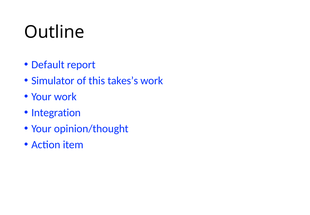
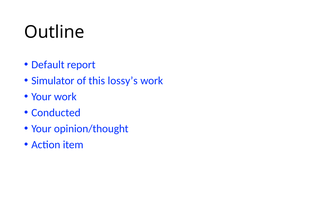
takes’s: takes’s -> lossy’s (123, 81)
Integration: Integration -> Conducted (56, 112)
